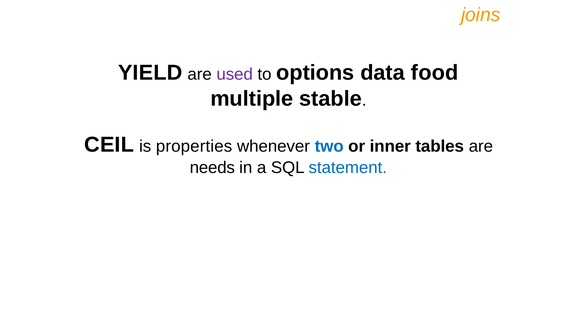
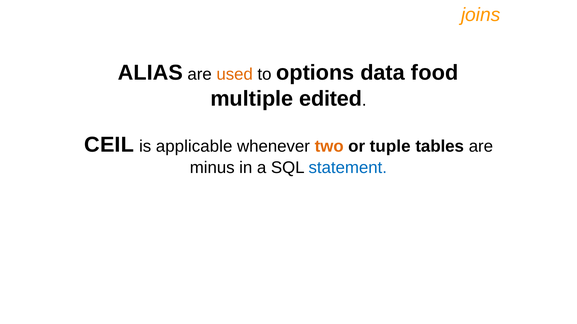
YIELD: YIELD -> ALIAS (150, 73)
used colour: purple -> orange (235, 74)
stable: stable -> edited (331, 99)
properties: properties -> applicable (194, 147)
two colour: blue -> orange (329, 147)
inner: inner -> tuple (390, 147)
needs: needs -> minus (212, 168)
